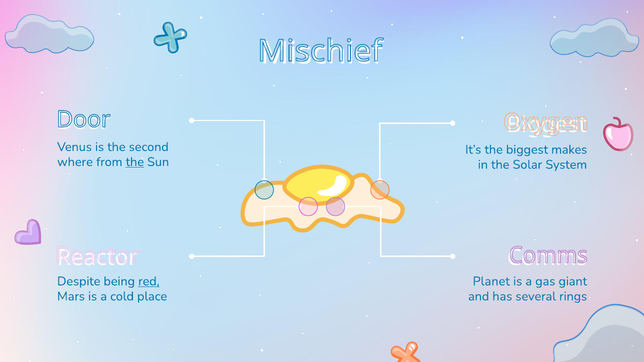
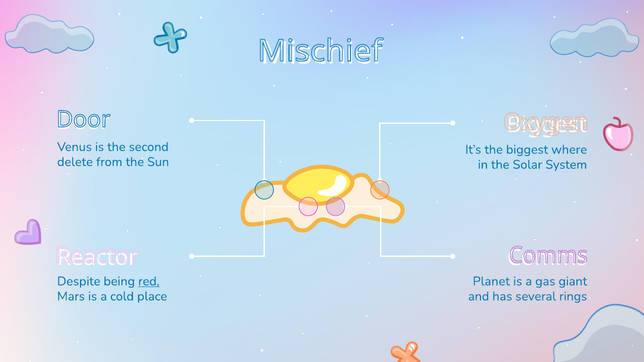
makes: makes -> where (569, 150)
where: where -> delete (75, 162)
the underline: present -> none (135, 162)
